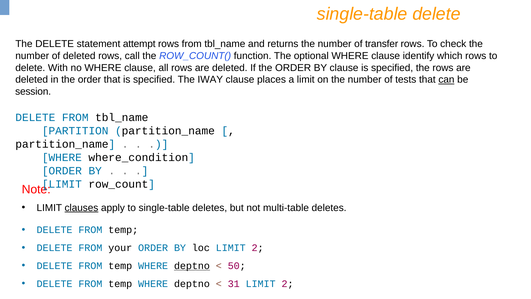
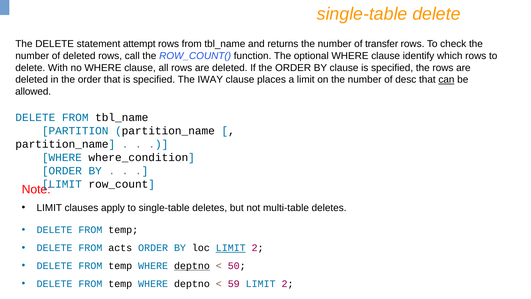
tests: tests -> desc (406, 80)
session: session -> allowed (33, 92)
clauses underline: present -> none (81, 208)
your: your -> acts (120, 248)
LIMIT underline: none -> present (231, 248)
31: 31 -> 59 (234, 284)
